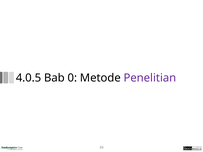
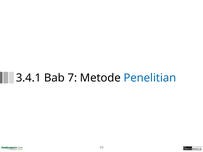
4.0.5: 4.0.5 -> 3.4.1 (29, 78)
0: 0 -> 7 (72, 78)
Penelitian colour: purple -> blue (150, 78)
